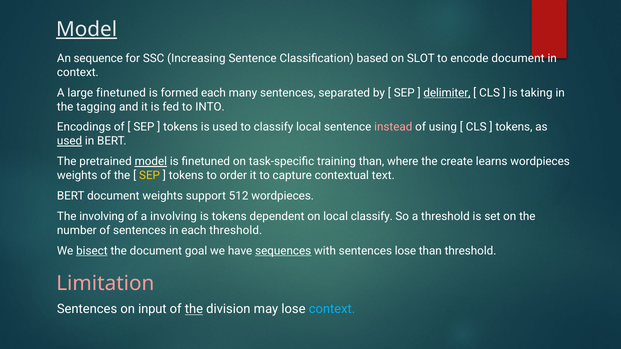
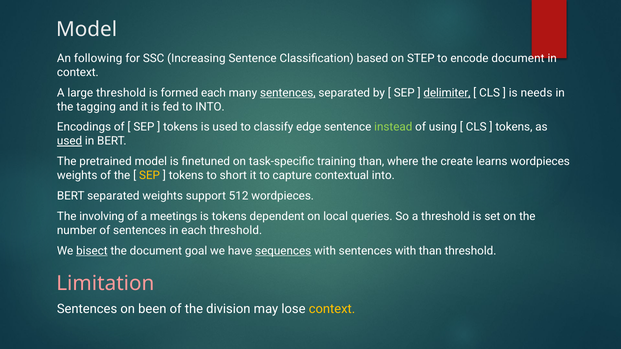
Model underline: present -> none (87, 29)
sequence: sequence -> following (98, 58)
SLOT: SLOT -> STEP (421, 58)
large finetuned: finetuned -> threshold (121, 93)
sentences underline: none -> present (288, 93)
taking: taking -> needs (537, 93)
classify local: local -> edge (309, 127)
instead colour: pink -> light green (393, 127)
model underline: present -> none (151, 162)
order: order -> short (233, 176)
contextual text: text -> into (383, 176)
BERT document: document -> separated (113, 196)
a involving: involving -> meetings (174, 217)
local classify: classify -> queries (372, 217)
sentences lose: lose -> with (405, 251)
input: input -> been (152, 309)
the underline: present -> none (194, 309)
context colour: light blue -> yellow (332, 309)
